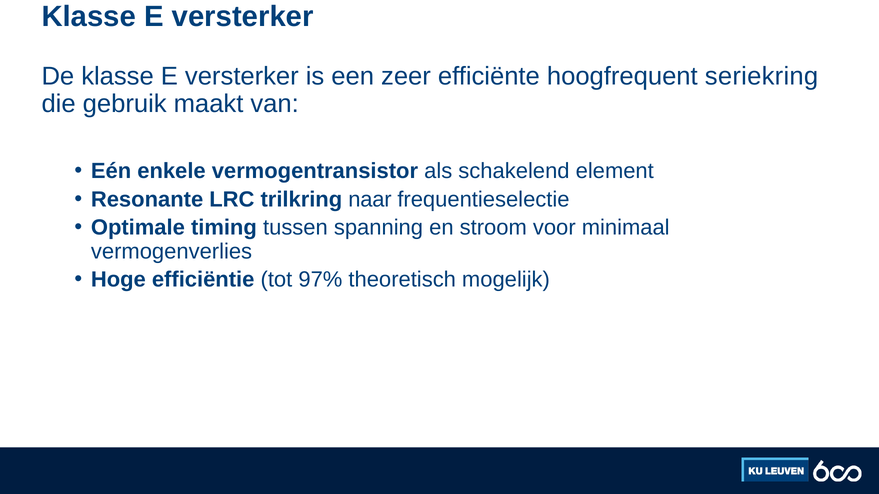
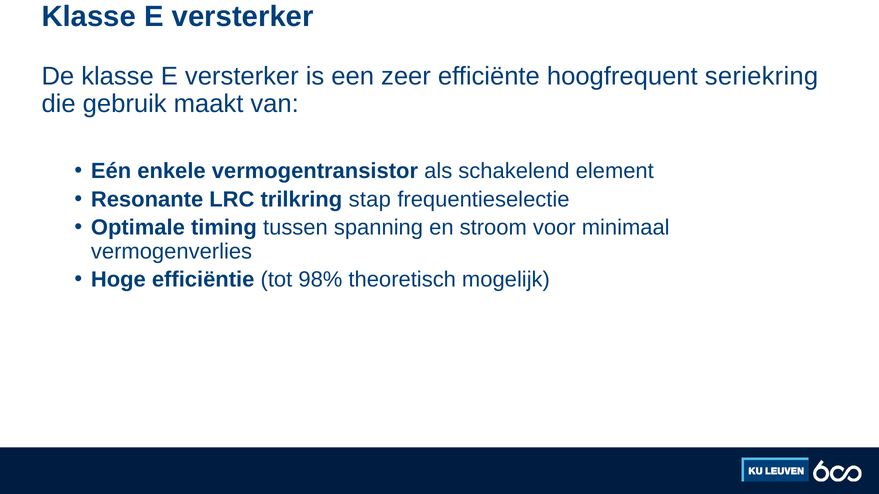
naar: naar -> stap (370, 199)
97%: 97% -> 98% (320, 280)
